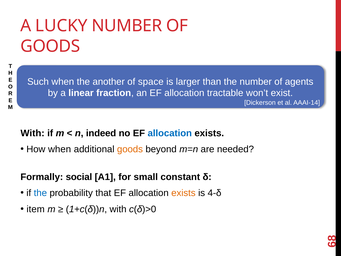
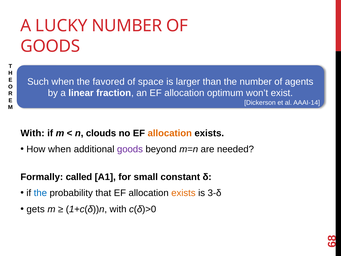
another: another -> favored (109, 82)
tractable: tractable -> optimum (225, 93)
indeed: indeed -> clouds (101, 133)
allocation colour: blue -> orange (170, 133)
goods colour: orange -> purple (130, 149)
social: social -> called (79, 177)
4-δ: 4-δ -> 3-δ (215, 193)
item: item -> gets (36, 209)
